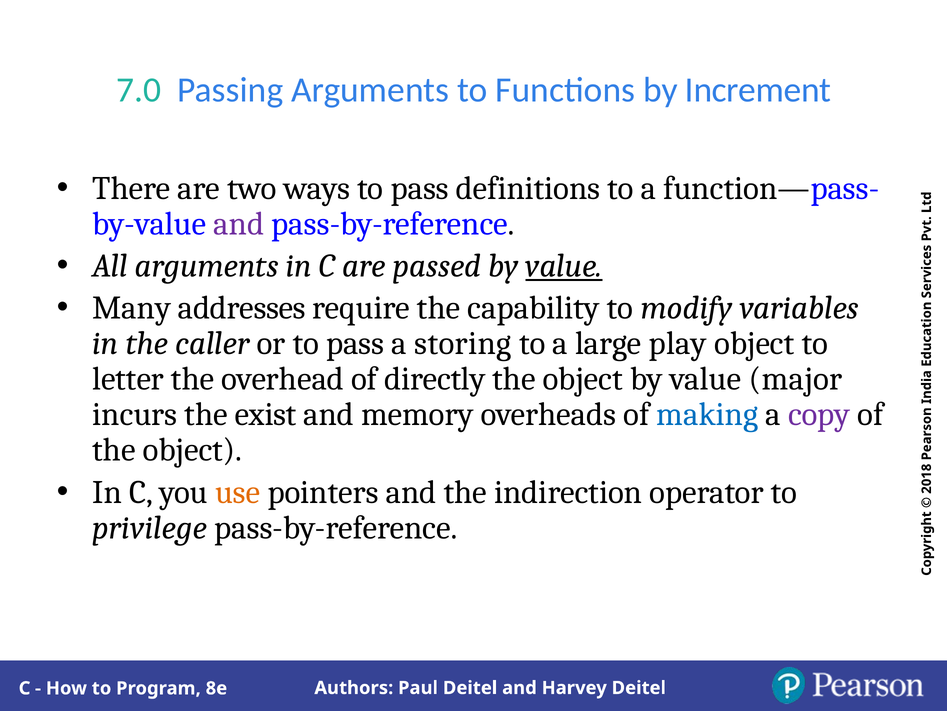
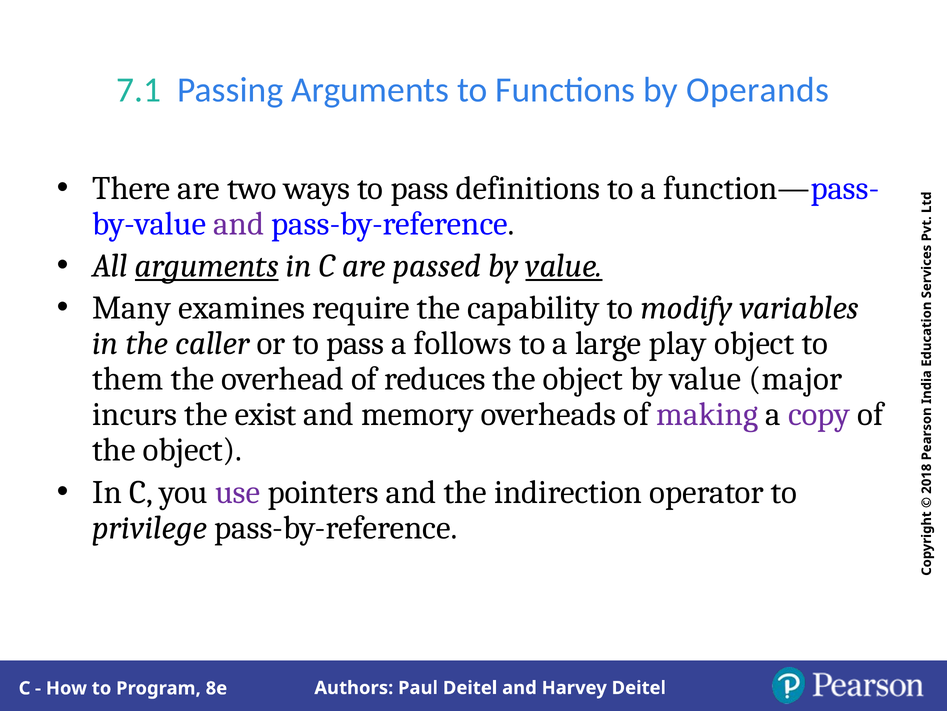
7.0: 7.0 -> 7.1 (139, 90)
Increment: Increment -> Operands (758, 90)
arguments underline: none -> present (207, 266)
addresses: addresses -> examines (242, 308)
storing: storing -> follows (463, 343)
letter: letter -> them (128, 379)
directly: directly -> reduces (435, 379)
making colour: blue -> purple (707, 414)
use colour: orange -> purple (238, 492)
